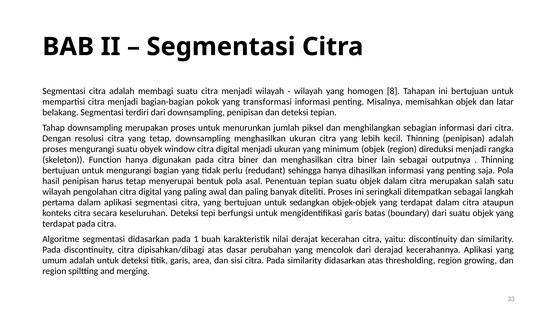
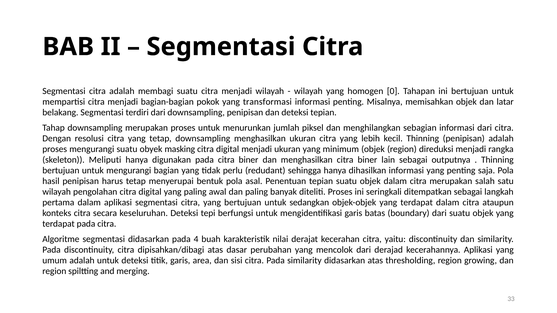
8: 8 -> 0 (393, 91)
window: window -> masking (180, 149)
Function: Function -> Meliputi (105, 160)
1: 1 -> 4 (196, 239)
